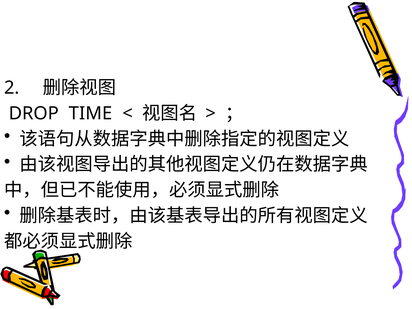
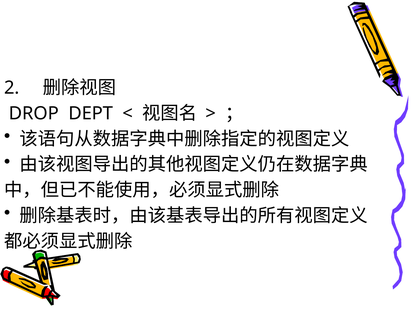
TIME: TIME -> DEPT (91, 113)
